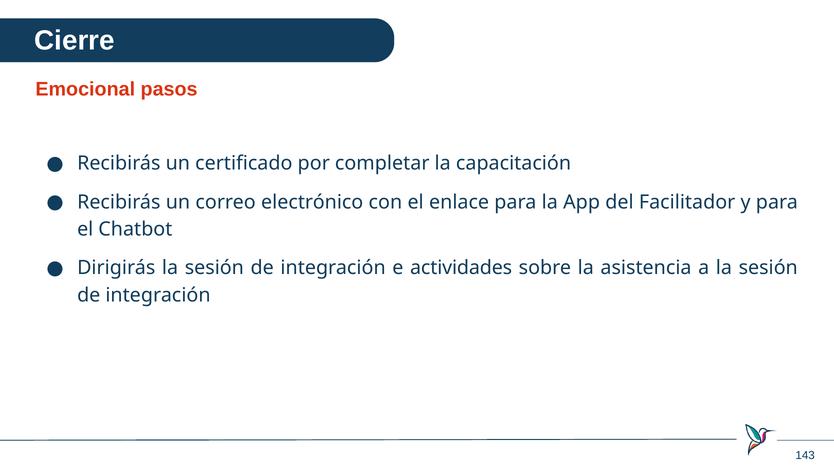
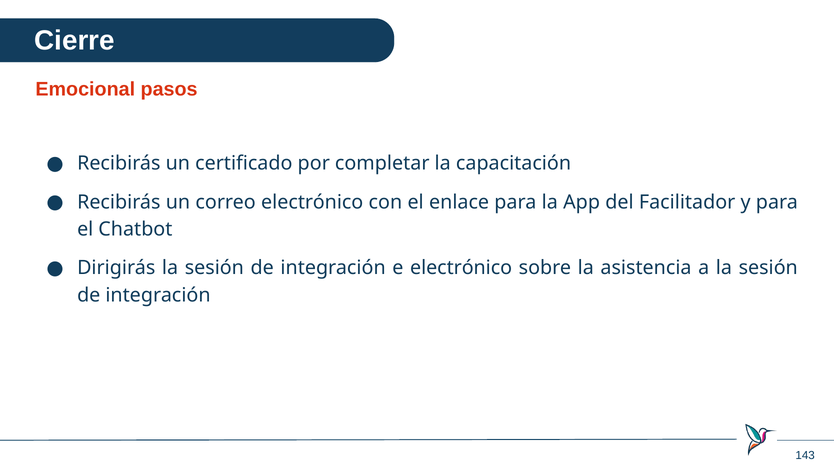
e actividades: actividades -> electrónico (461, 268)
